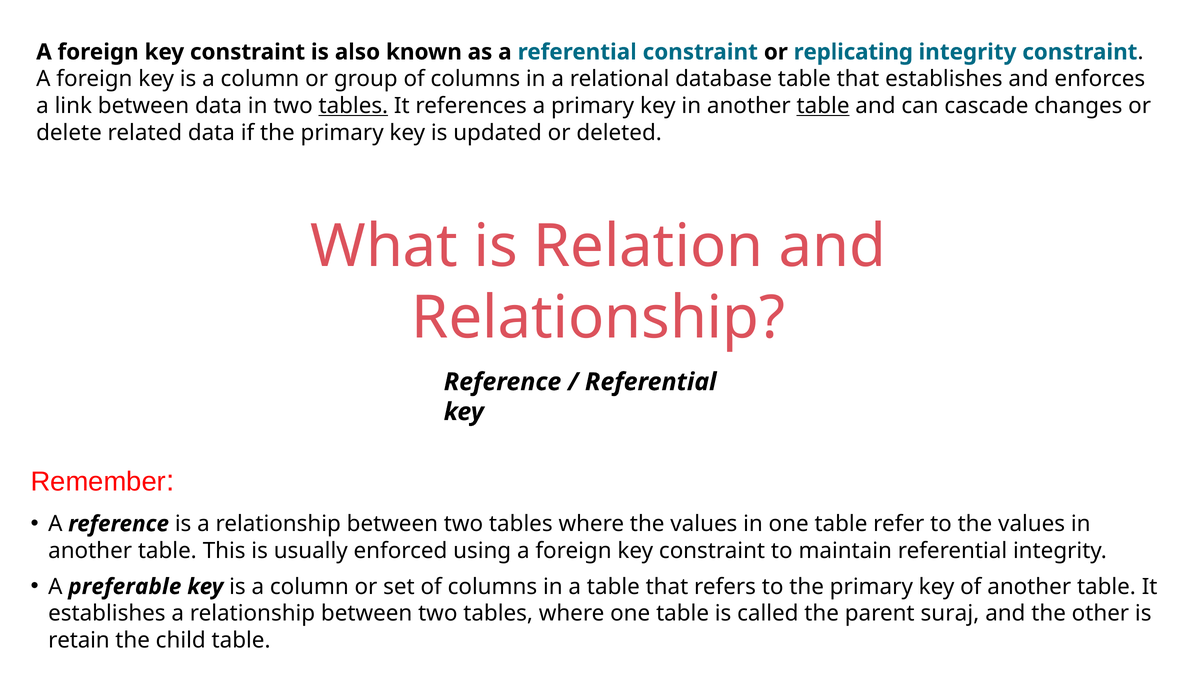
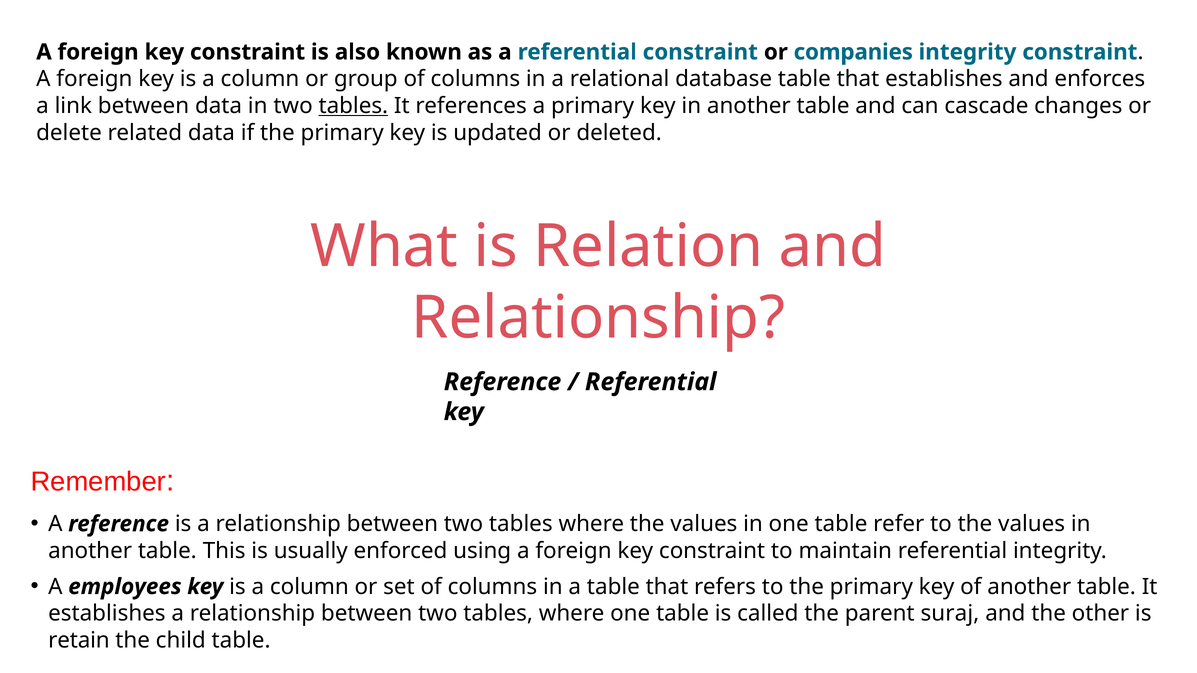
replicating: replicating -> companies (853, 52)
table underline: present -> none (823, 106)
preferable: preferable -> employees (125, 587)
